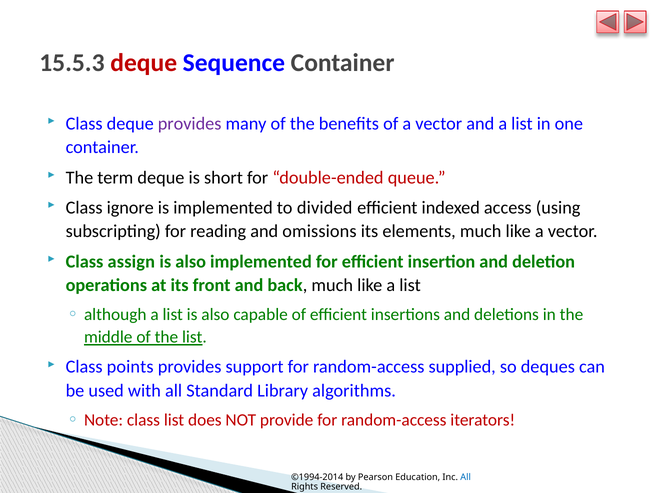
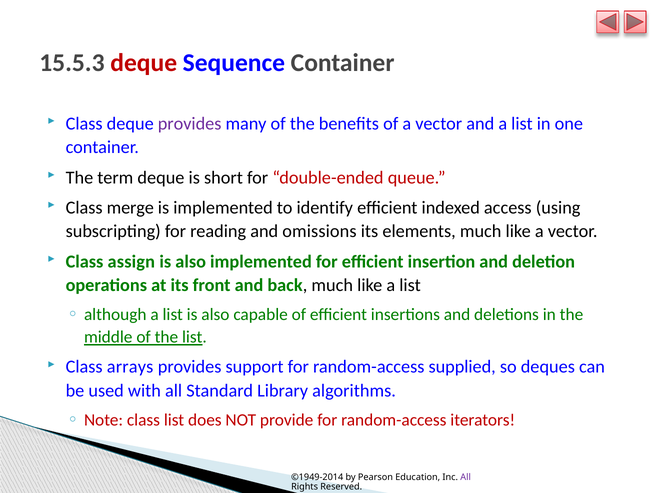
ignore: ignore -> merge (130, 208)
divided: divided -> identify (325, 208)
points: points -> arrays (130, 367)
©1994-2014: ©1994-2014 -> ©1949-2014 (317, 477)
All colour: blue -> purple (466, 477)
